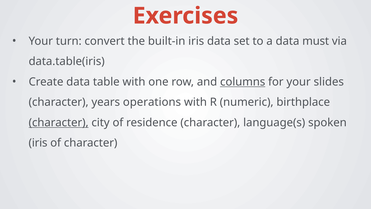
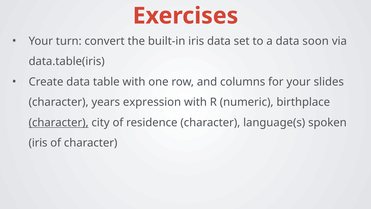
must: must -> soon (316, 41)
columns underline: present -> none (243, 82)
operations: operations -> expression (152, 102)
